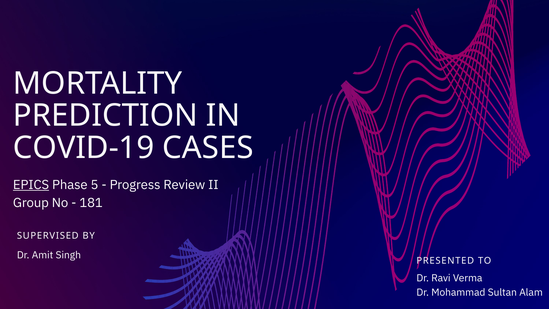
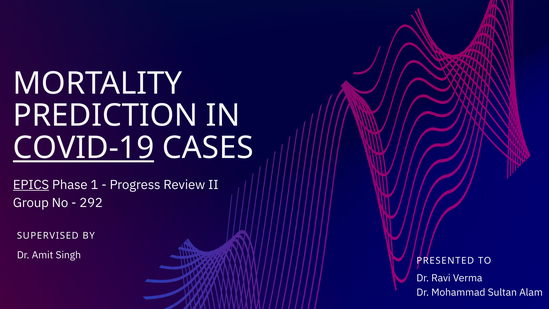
COVID-19 underline: none -> present (84, 148)
5: 5 -> 1 (95, 185)
181: 181 -> 292 (91, 203)
